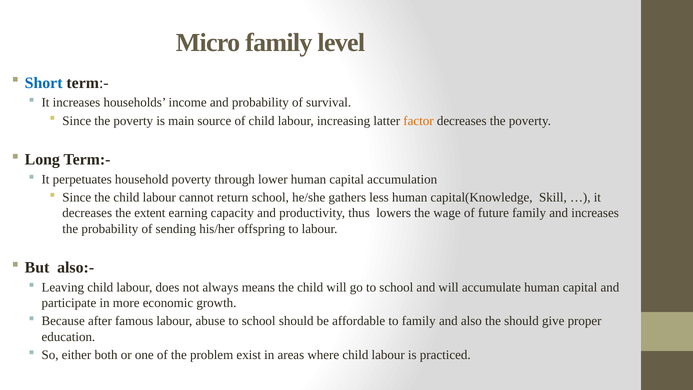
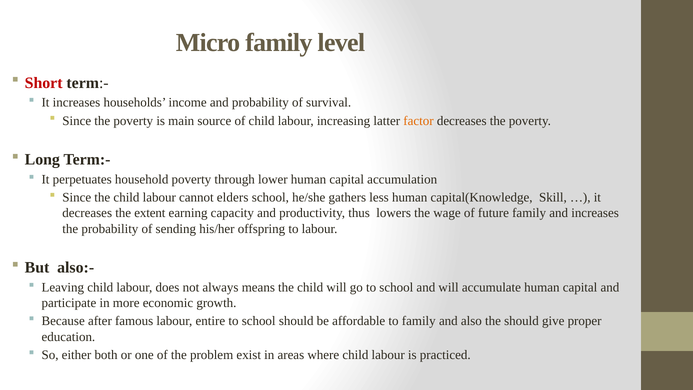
Short colour: blue -> red (44, 83)
return: return -> elders (233, 197)
abuse: abuse -> entire (210, 321)
